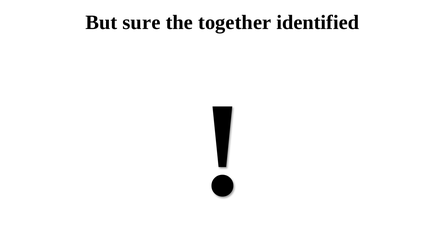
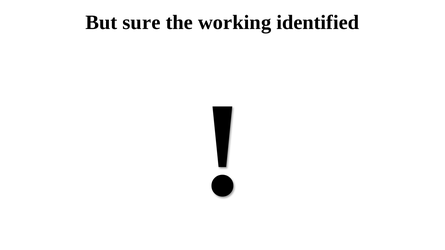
together: together -> working (235, 22)
